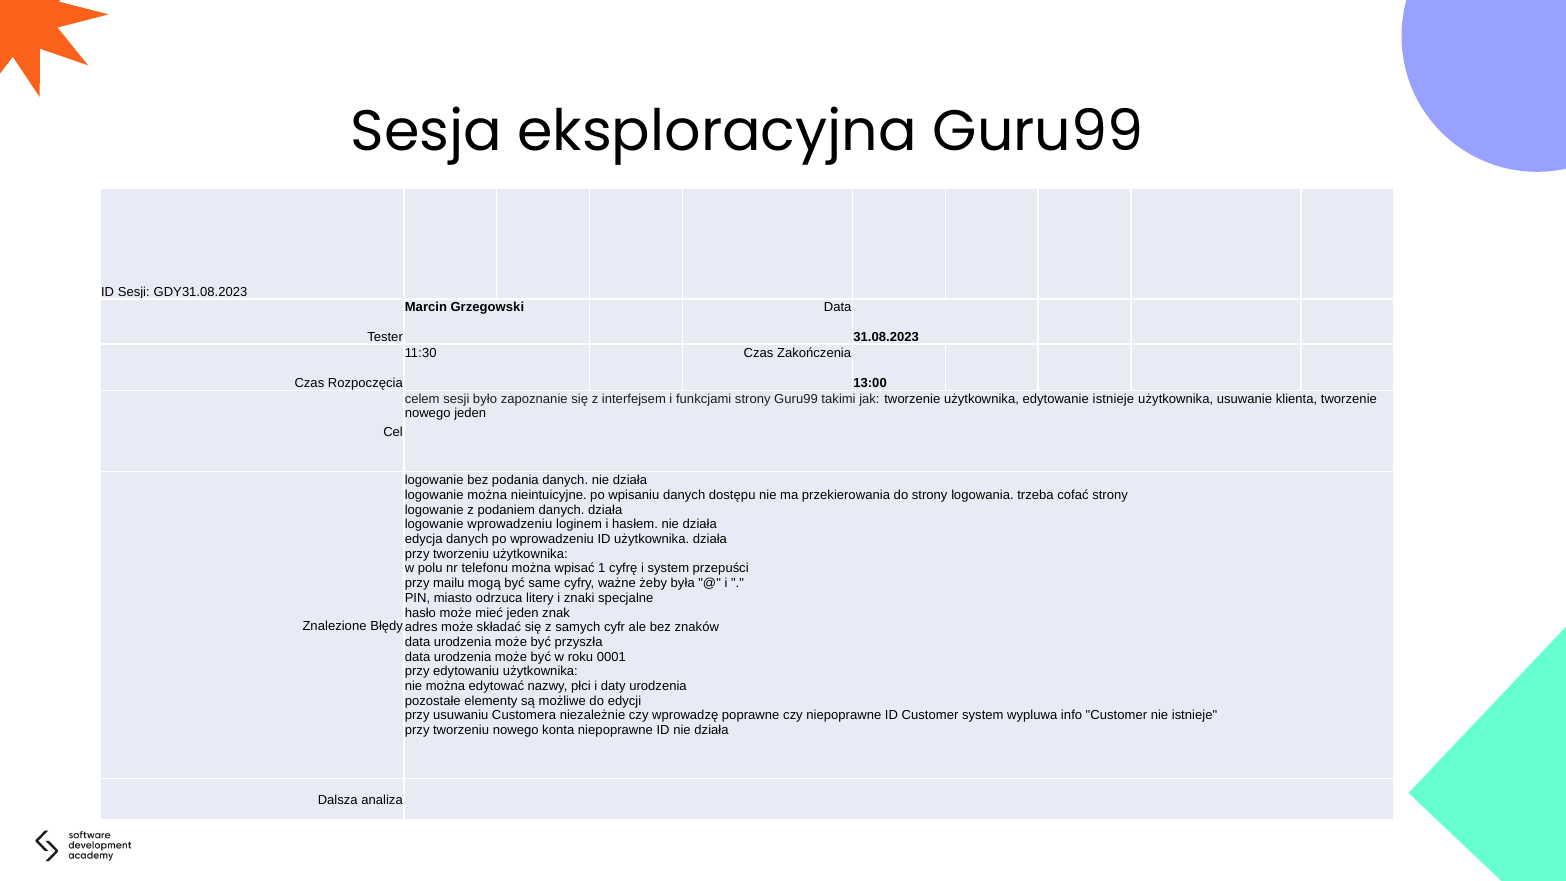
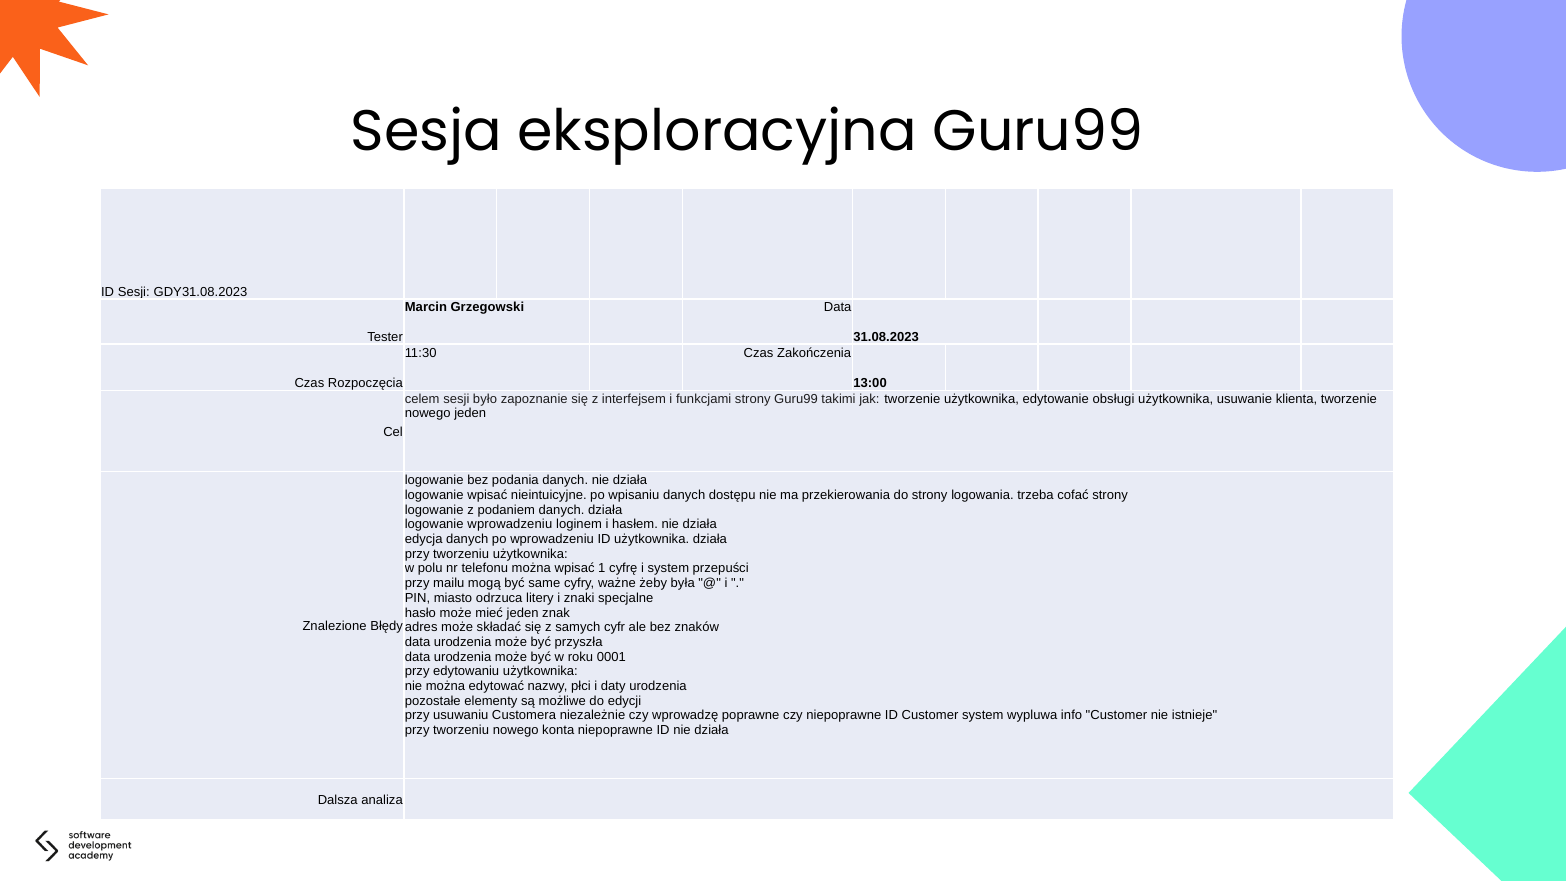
edytowanie istnieje: istnieje -> obsługi (1113, 399)
logowanie można: można -> wpisać (487, 495)
